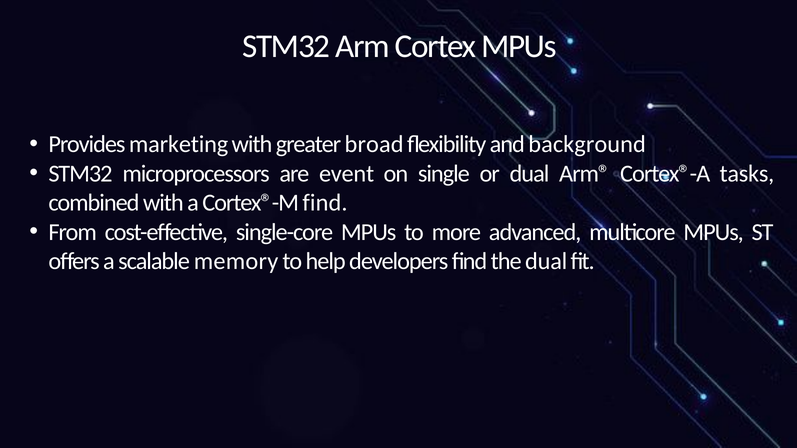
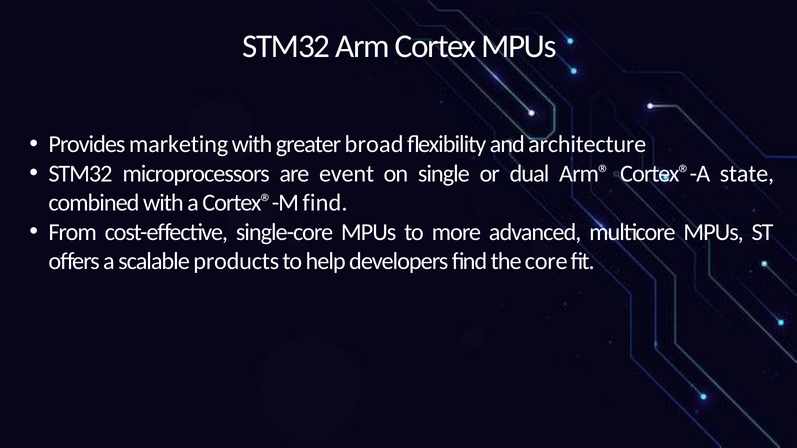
background: background -> architecture (587, 145)
tasks: tasks -> state (747, 174)
memory: memory -> products (236, 261)
the dual: dual -> core (546, 261)
